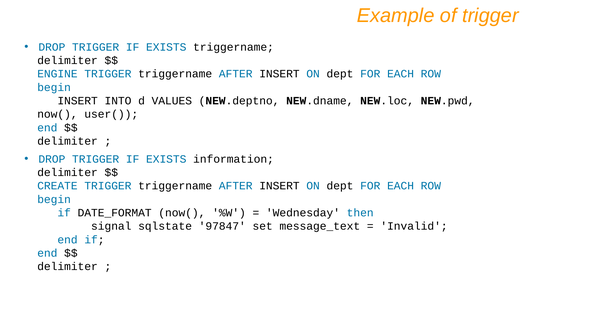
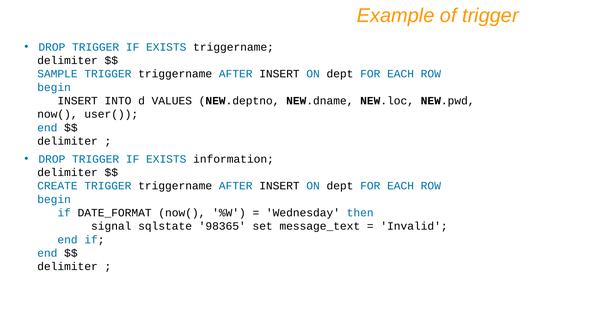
ENGINE: ENGINE -> SAMPLE (57, 74)
97847: 97847 -> 98365 (222, 226)
